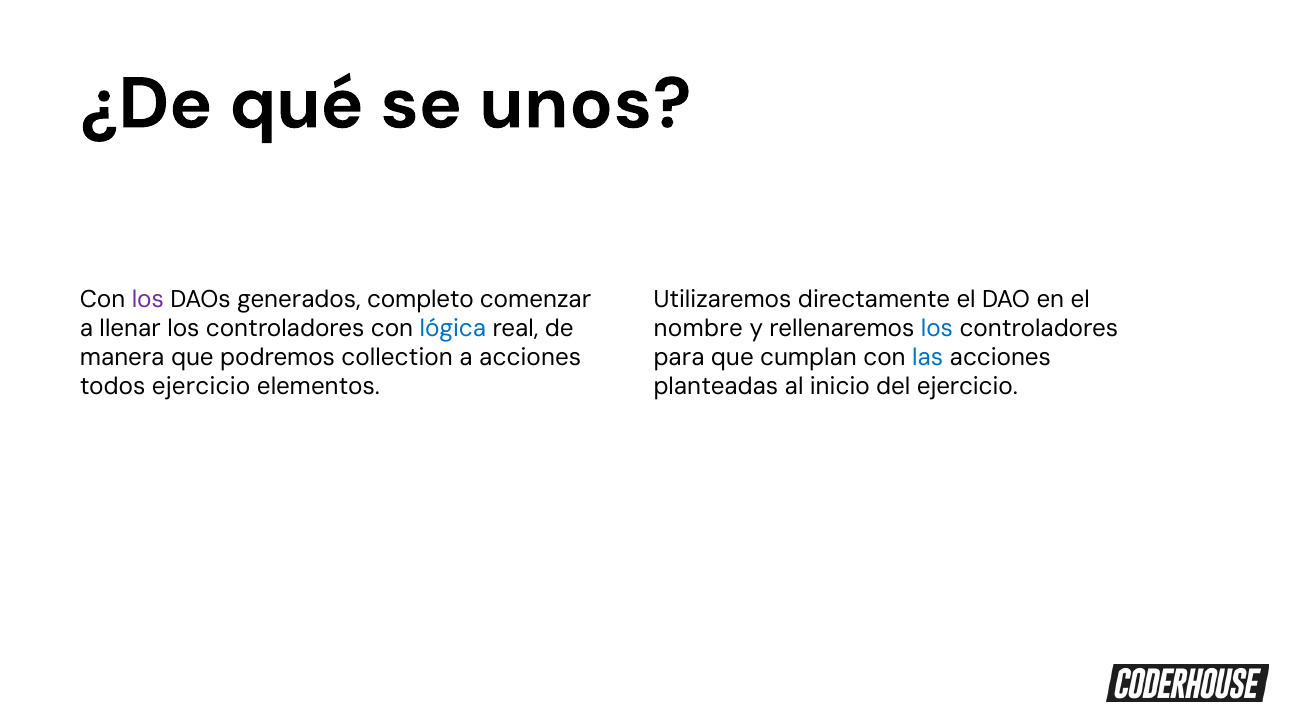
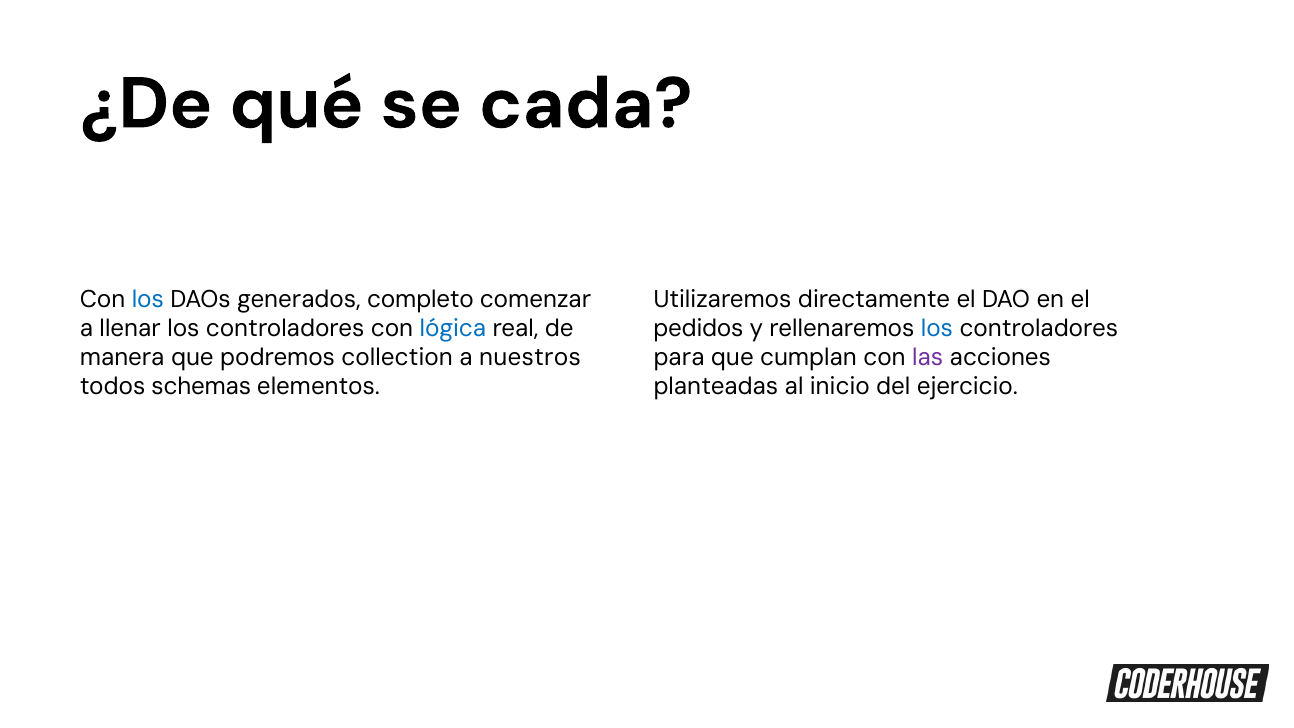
unos: unos -> cada (586, 104)
los colour: purple -> blue (148, 299)
nombre: nombre -> pedidos (698, 328)
a acciones: acciones -> nuestros (530, 357)
las colour: blue -> purple (928, 357)
todos ejercicio: ejercicio -> schemas (201, 386)
